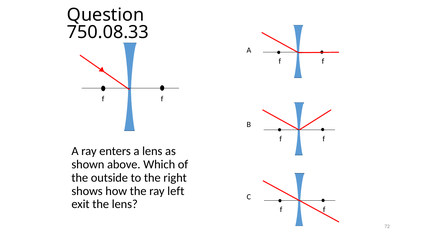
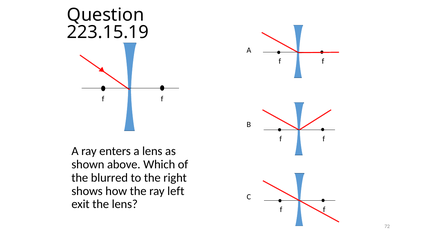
750.08.33: 750.08.33 -> 223.15.19 (108, 32)
outside: outside -> blurred (109, 178)
